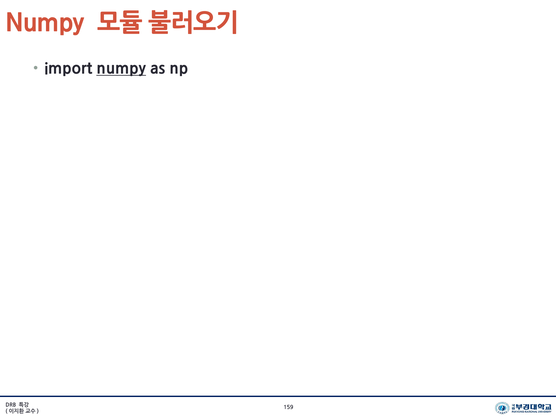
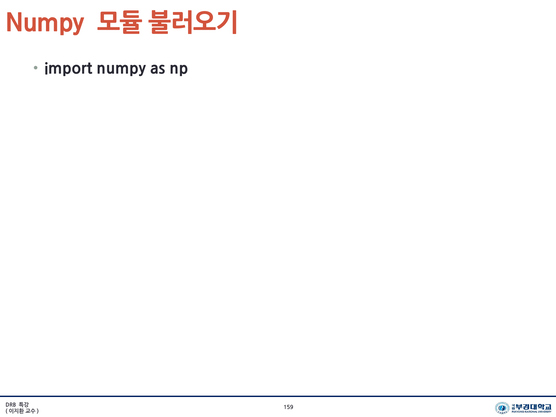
numpy underline: present -> none (121, 69)
